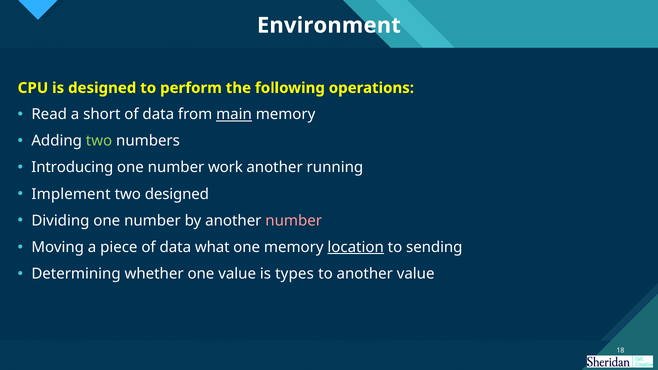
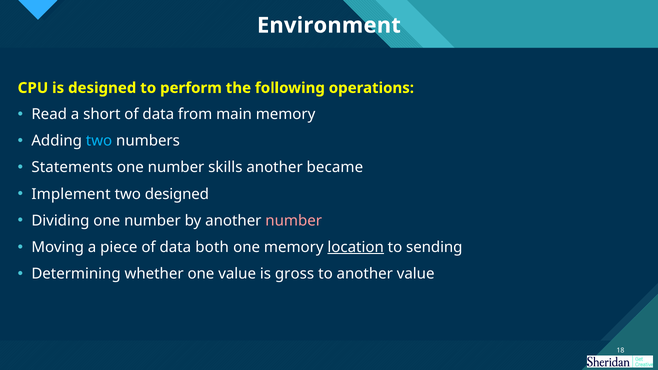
main underline: present -> none (234, 114)
two colour: light green -> light blue (99, 141)
Introducing: Introducing -> Statements (72, 168)
work: work -> skills (225, 168)
running: running -> became (335, 168)
what: what -> both (212, 247)
types: types -> gross (295, 274)
